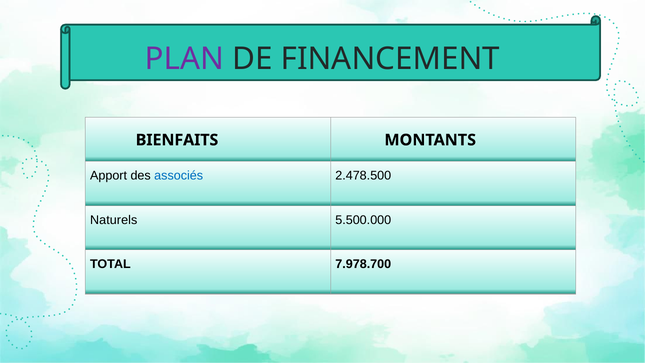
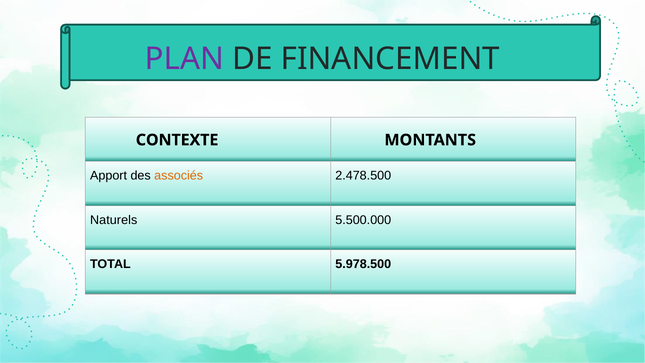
BIENFAITS: BIENFAITS -> CONTEXTE (177, 140)
associés colour: blue -> orange (179, 176)
7.978.700: 7.978.700 -> 5.978.500 (363, 264)
